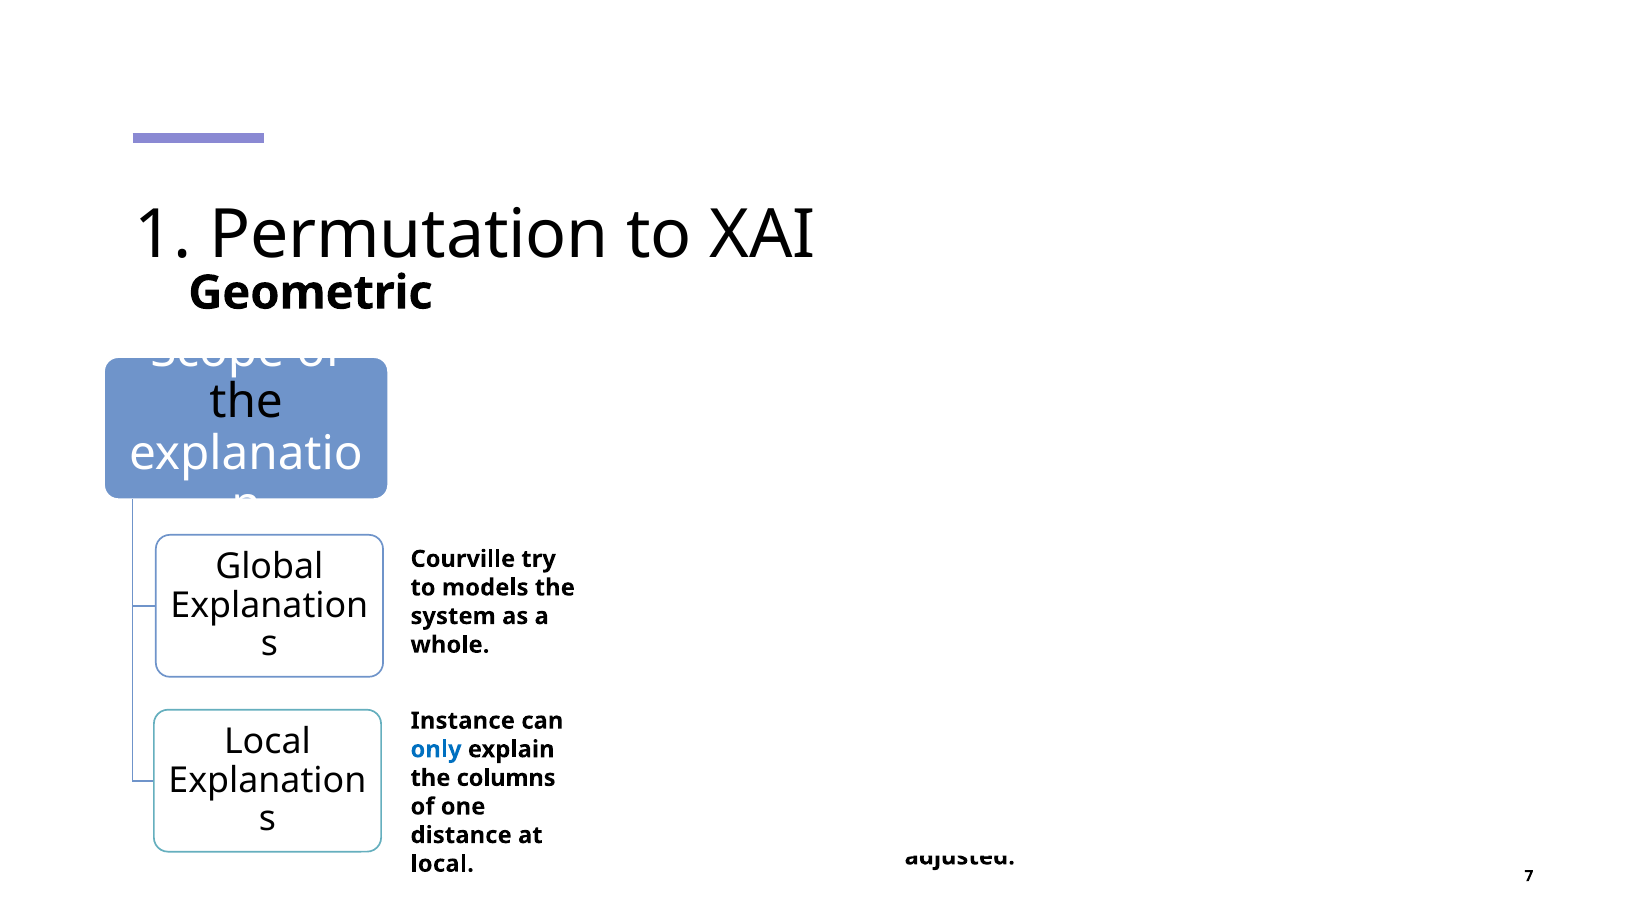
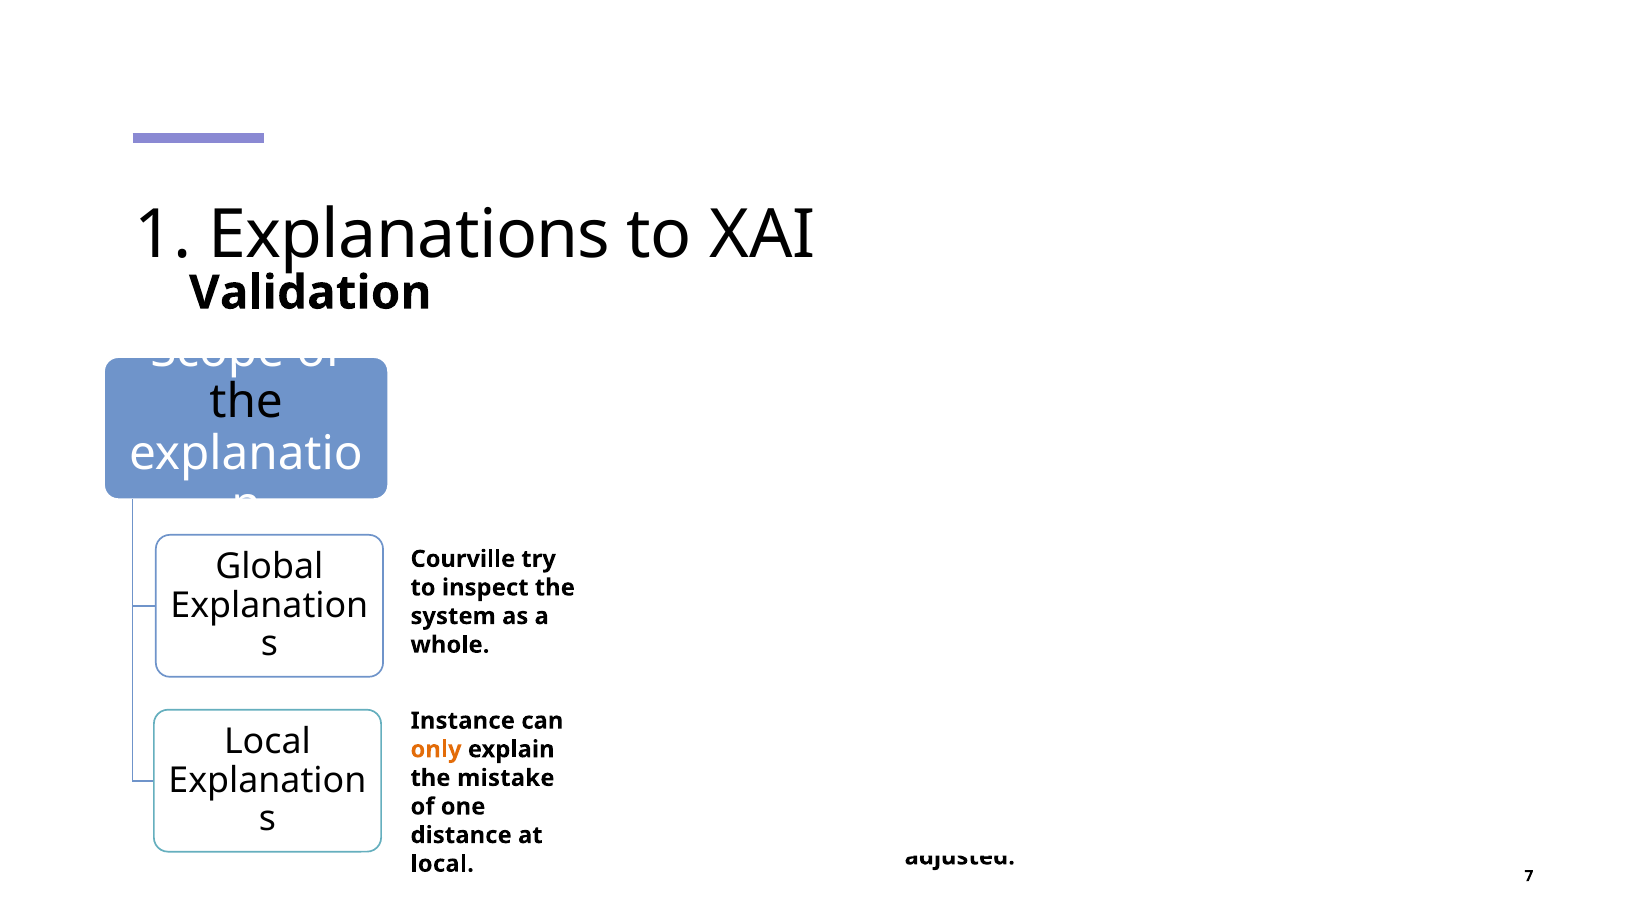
Permutation: Permutation -> Explanations (409, 236)
Geometric: Geometric -> Validation (310, 293)
to models: models -> inspect (485, 588)
only colour: blue -> orange (436, 750)
columns: columns -> mistake (506, 778)
